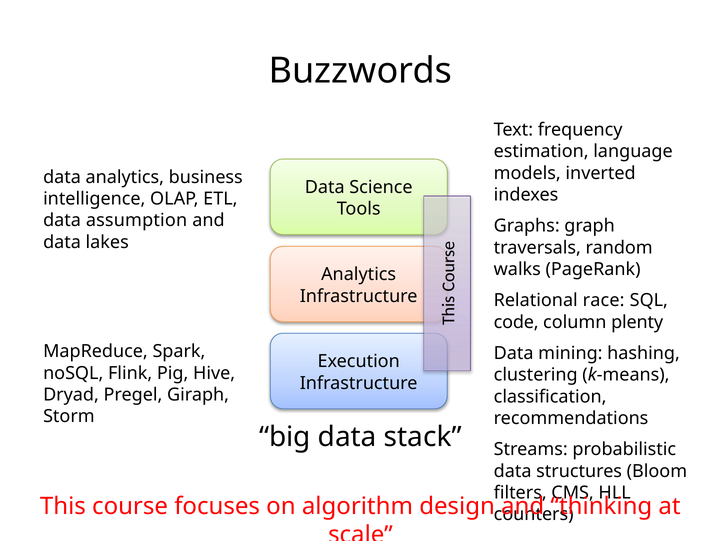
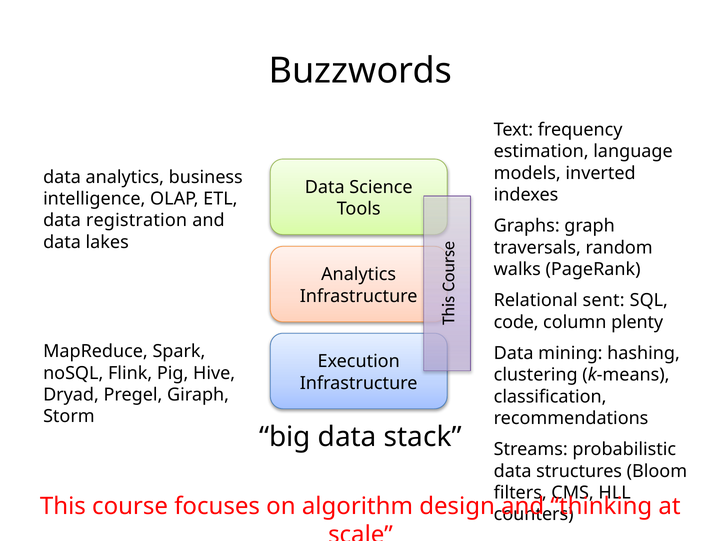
assumption: assumption -> registration (137, 220)
race: race -> sent (604, 300)
